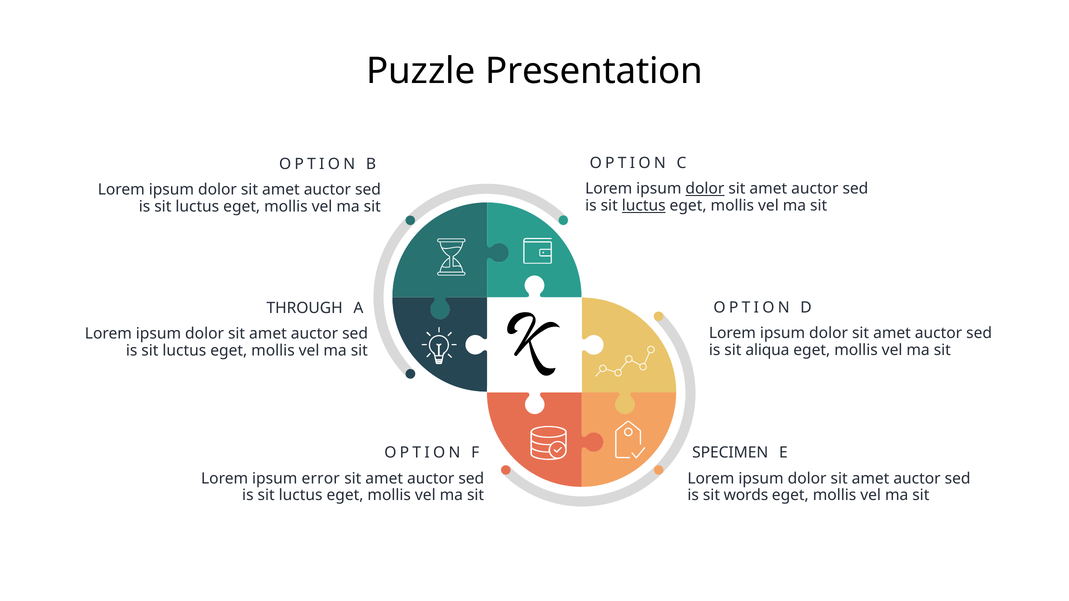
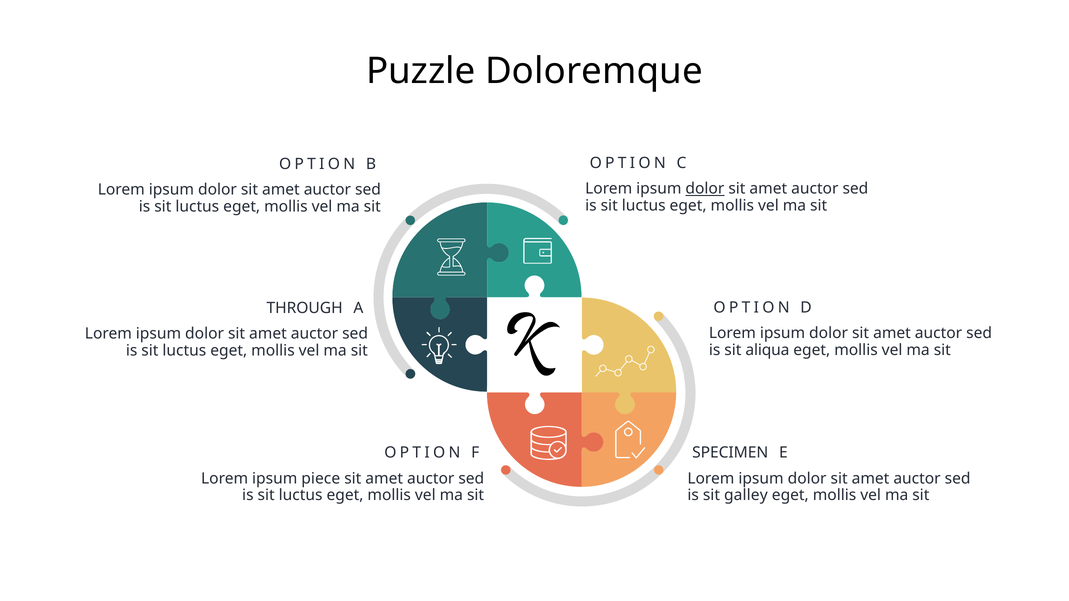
Presentation: Presentation -> Doloremque (594, 71)
luctus underline: present -> none (644, 206)
error: error -> piece (321, 479)
words: words -> galley (746, 496)
